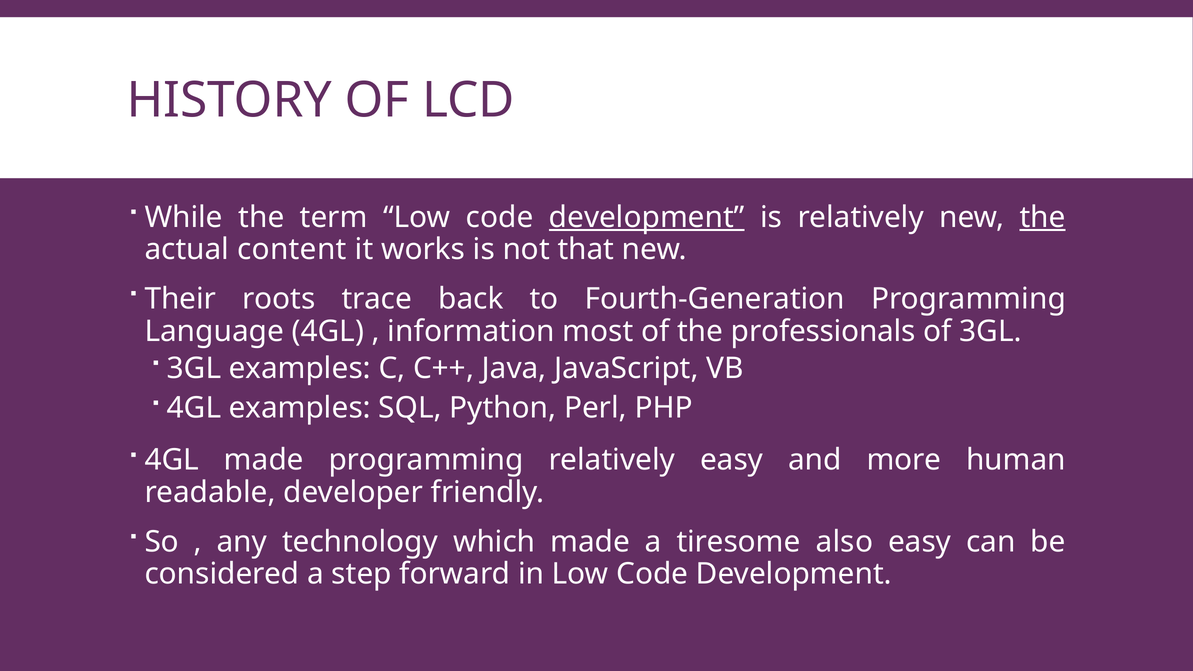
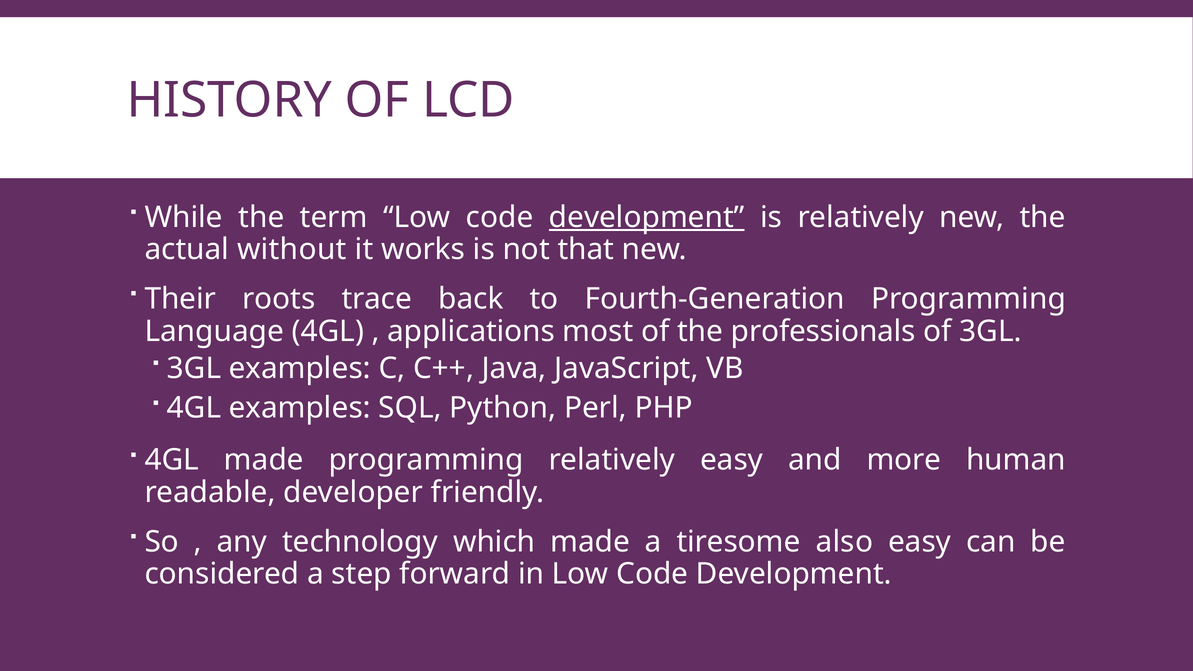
the underline: present -> none (1043, 217)
content: content -> without (292, 249)
information: information -> applications (471, 331)
